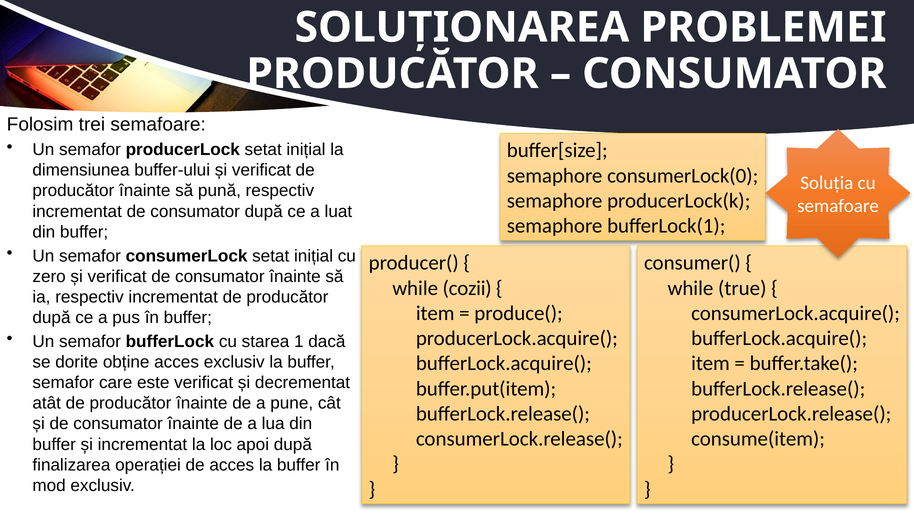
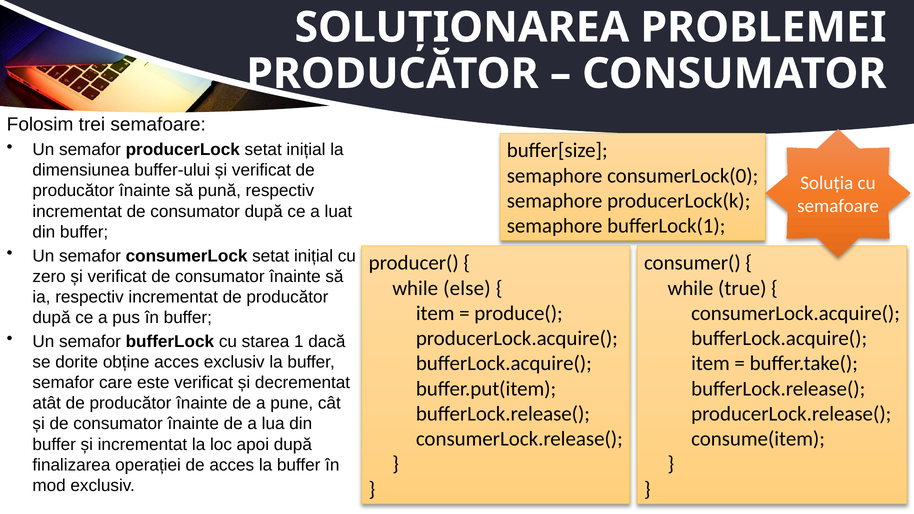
cozii: cozii -> else (467, 288)
